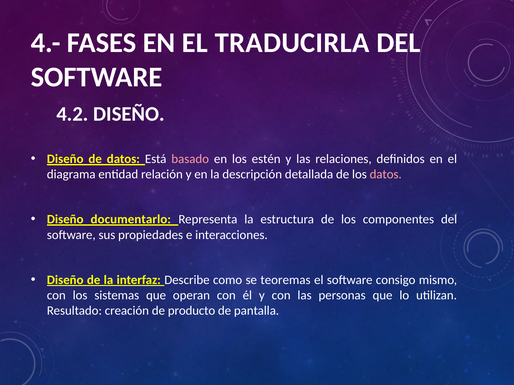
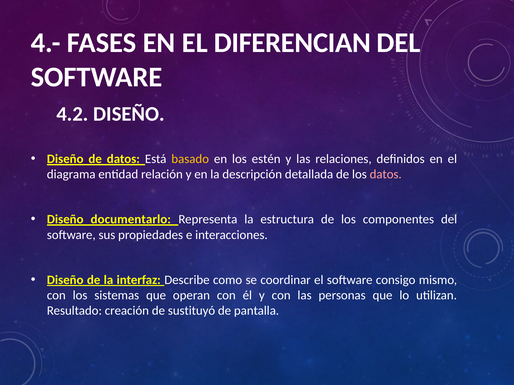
TRADUCIRLA: TRADUCIRLA -> DIFERENCIAN (292, 43)
basado colour: pink -> yellow (190, 159)
teoremas: teoremas -> coordinar (286, 280)
producto: producto -> sustituyó (192, 311)
